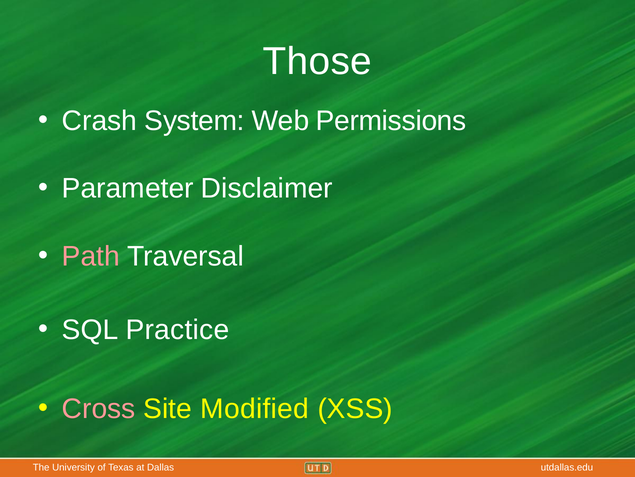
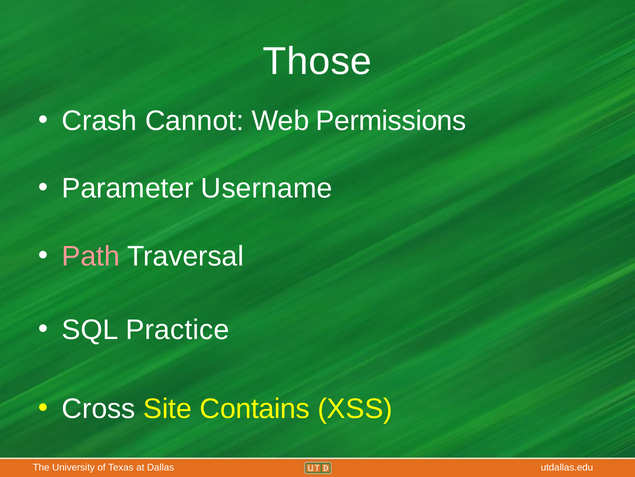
System: System -> Cannot (194, 121)
Disclaimer: Disclaimer -> Username (267, 188)
Cross colour: pink -> white (99, 408)
Modified: Modified -> Contains (255, 408)
